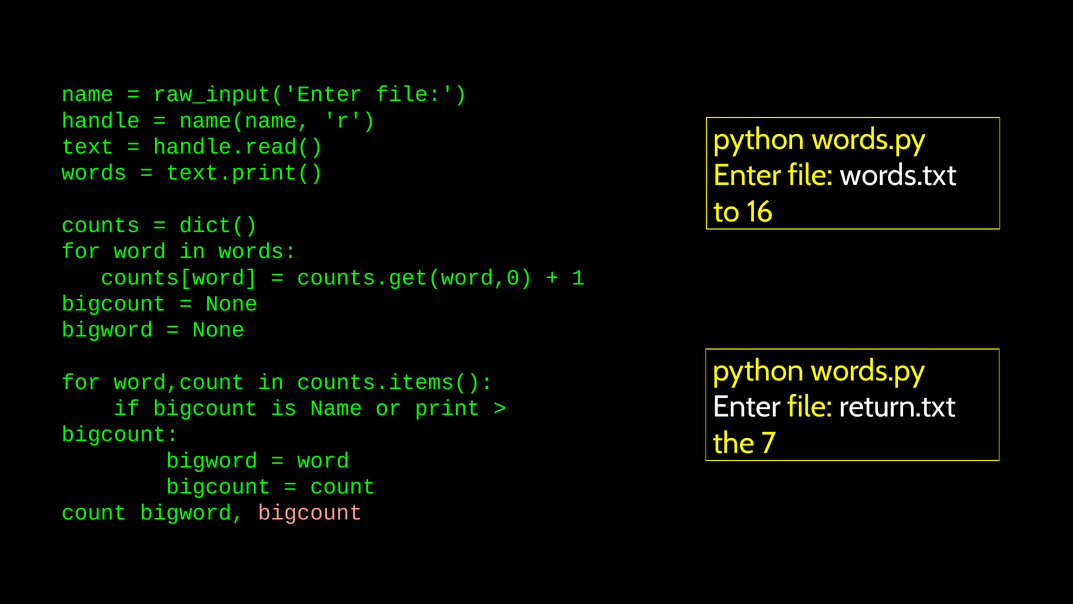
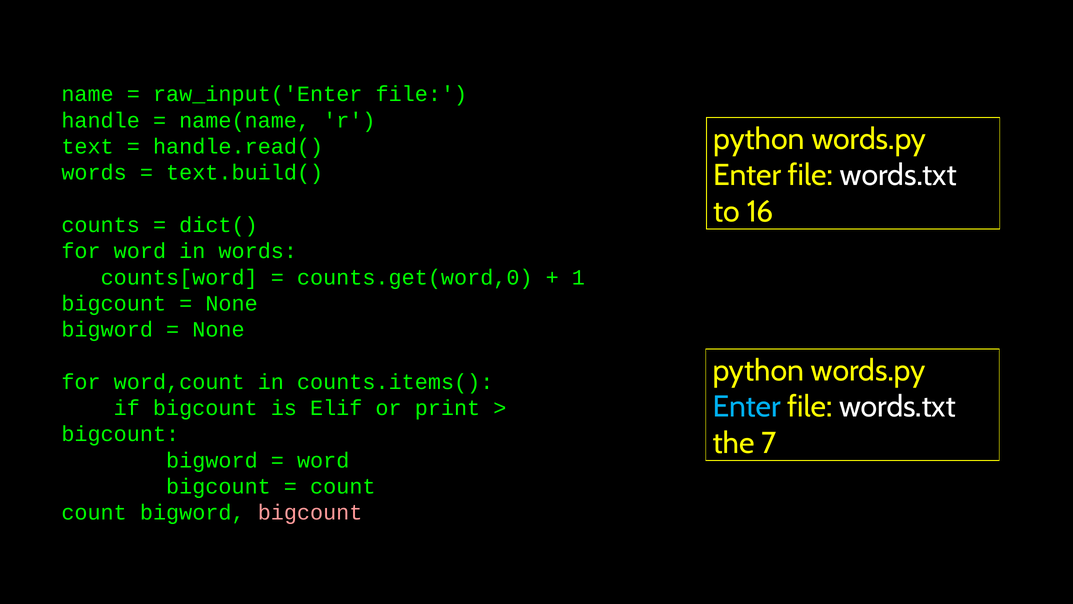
text.print(: text.print( -> text.build( (245, 173)
Enter colour: white -> light blue (747, 407)
return.txt: return.txt -> words.txt (898, 407)
is Name: Name -> Elif (336, 408)
